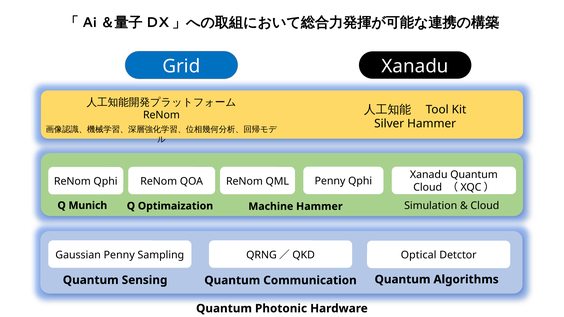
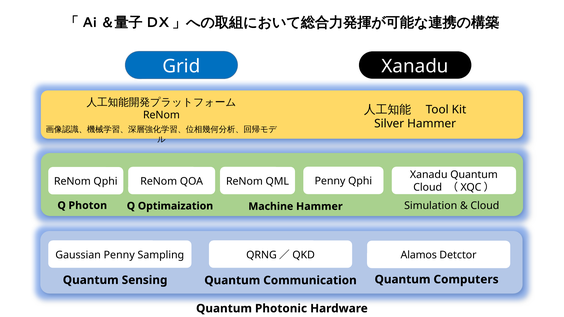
Munich: Munich -> Photon (88, 206)
Optical: Optical -> Alamos (419, 255)
Algorithms: Algorithms -> Computers (466, 280)
